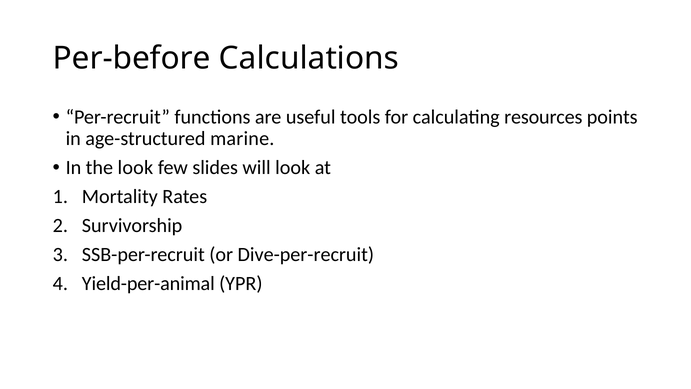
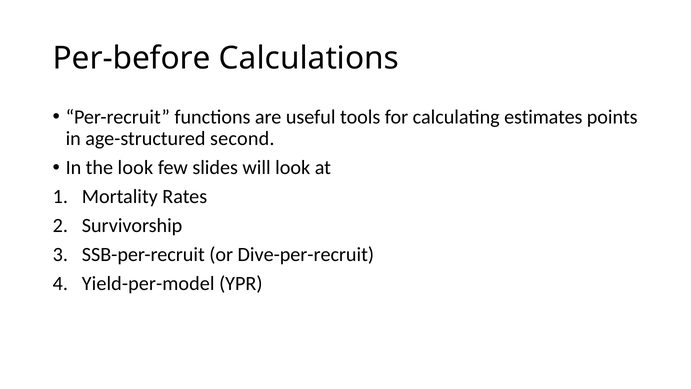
resources: resources -> estimates (543, 117)
marine: marine -> second (242, 139)
Yield-per-animal: Yield-per-animal -> Yield-per-model (148, 283)
